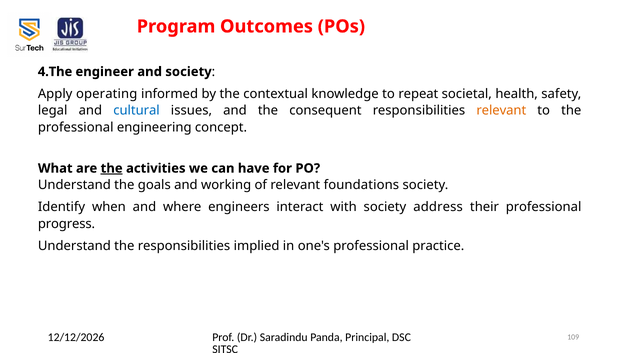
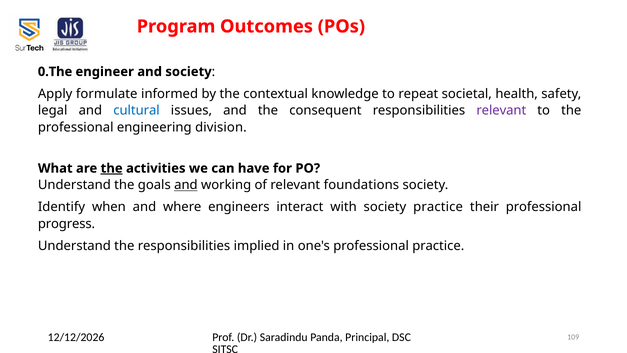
4.The: 4.The -> 0.The (55, 72)
operating: operating -> formulate (107, 94)
relevant colour: orange -> purple (501, 110)
concept: concept -> division (221, 127)
and underline: none -> present (186, 185)
society address: address -> practice (438, 207)
